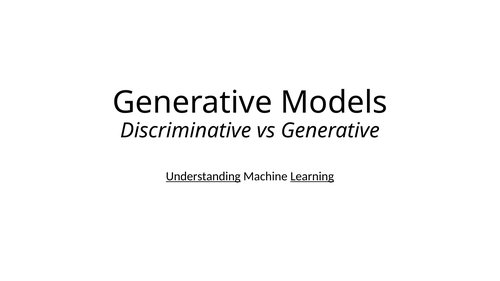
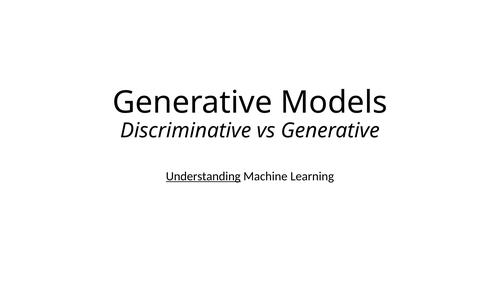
Learning underline: present -> none (312, 176)
